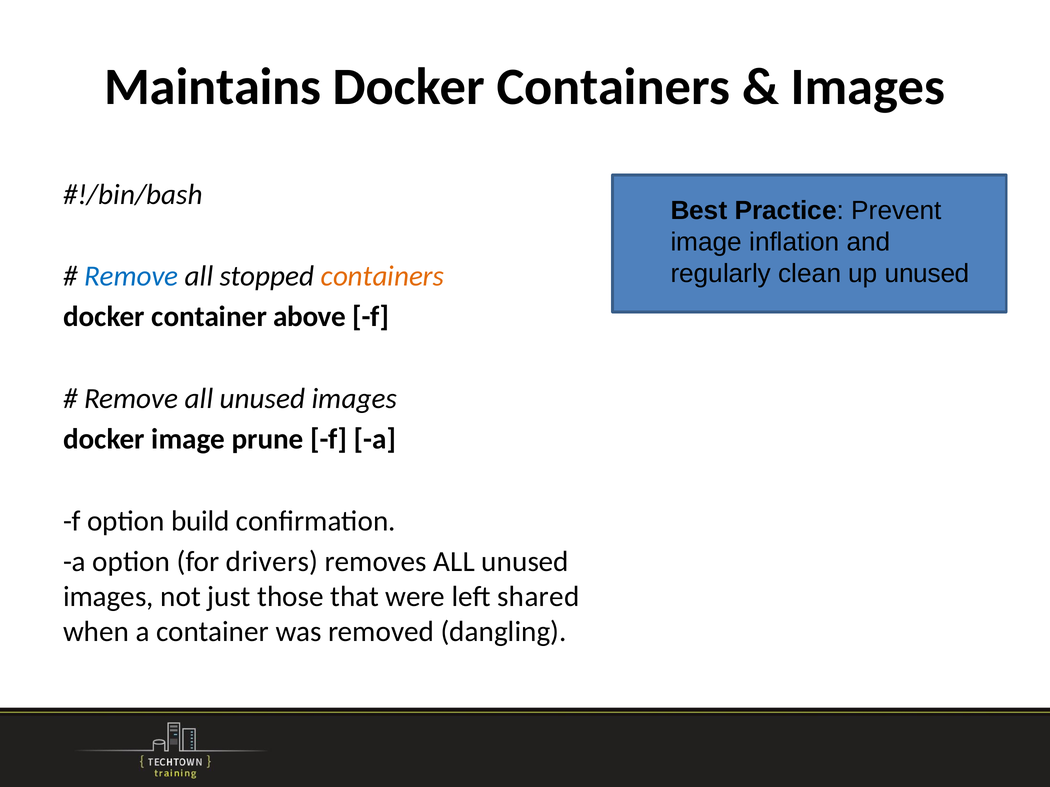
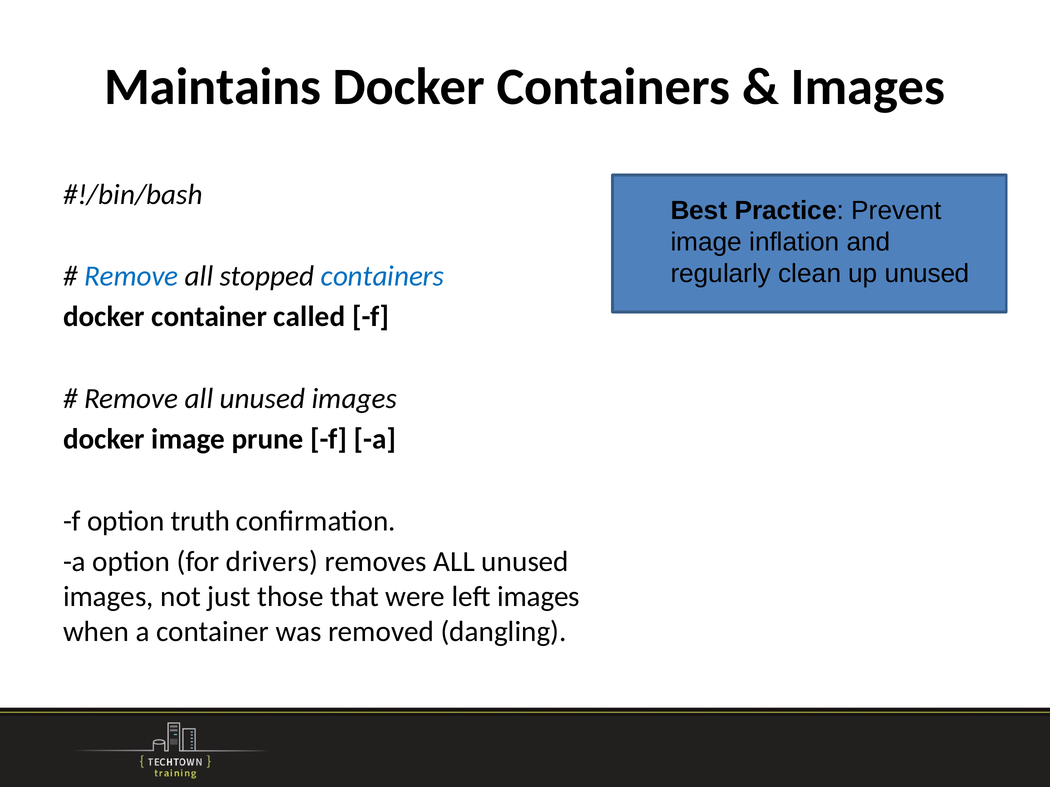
containers colour: orange -> blue (383, 276)
above: above -> called (309, 317)
build: build -> truth (201, 521)
left shared: shared -> images (539, 597)
